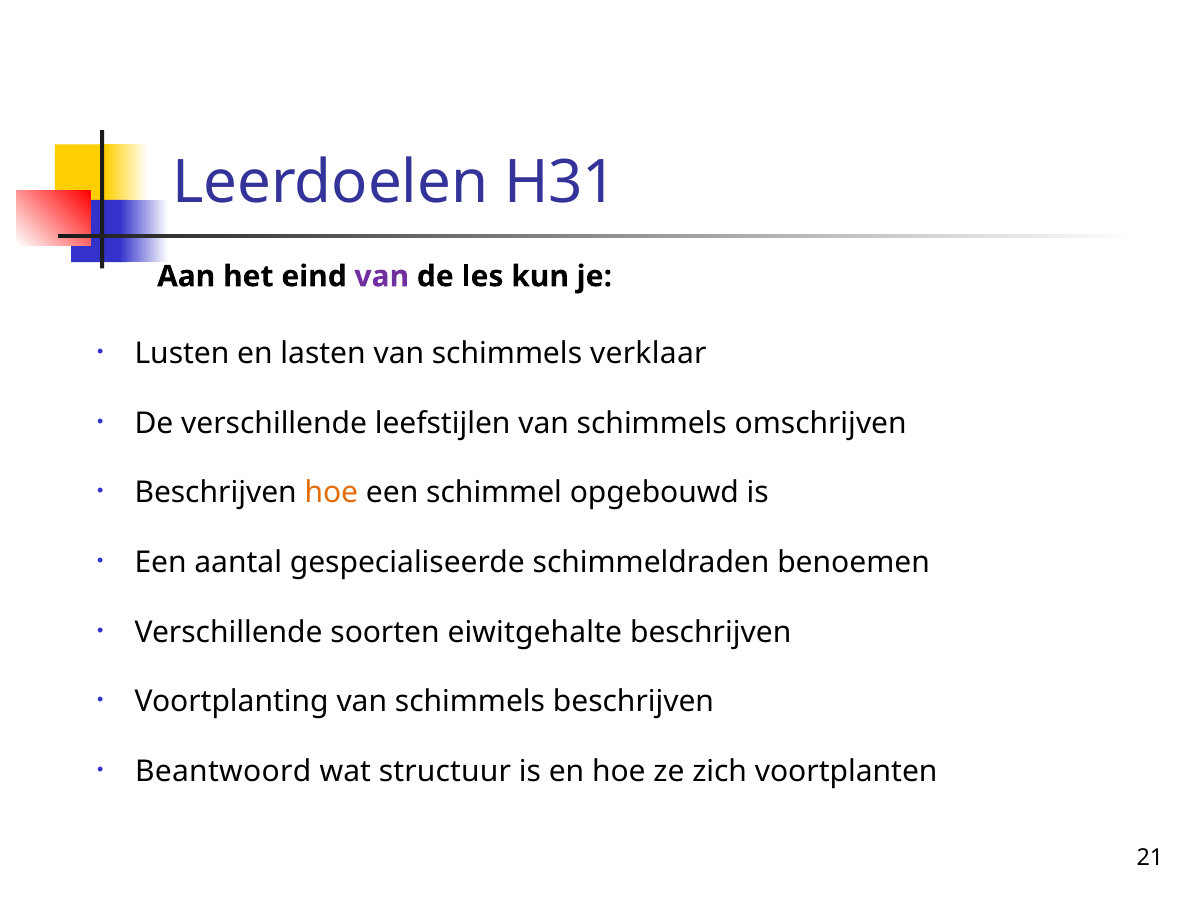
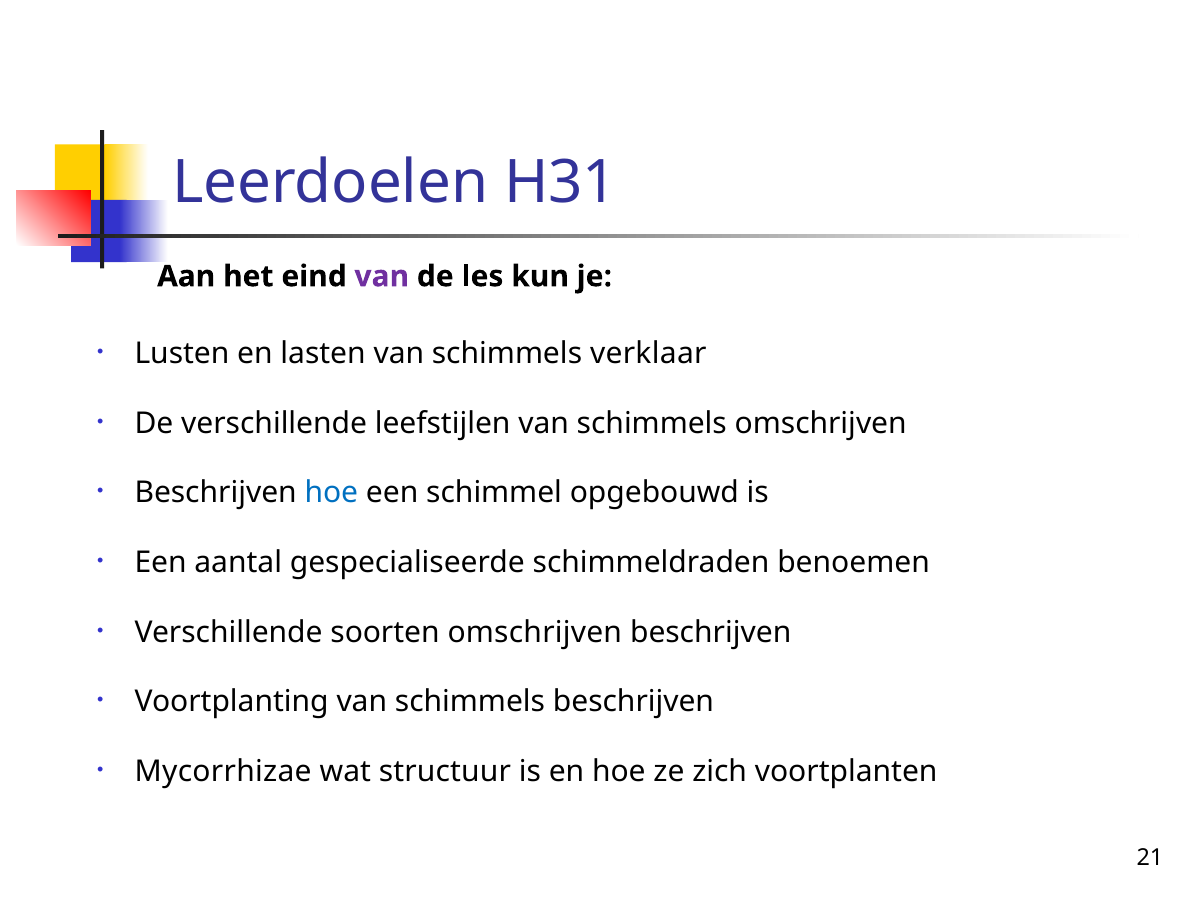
hoe colour: orange -> blue (331, 493)
soorten eiwitgehalte: eiwitgehalte -> omschrijven (535, 632)
Beantwoord: Beantwoord -> Mycorrhizae (223, 771)
